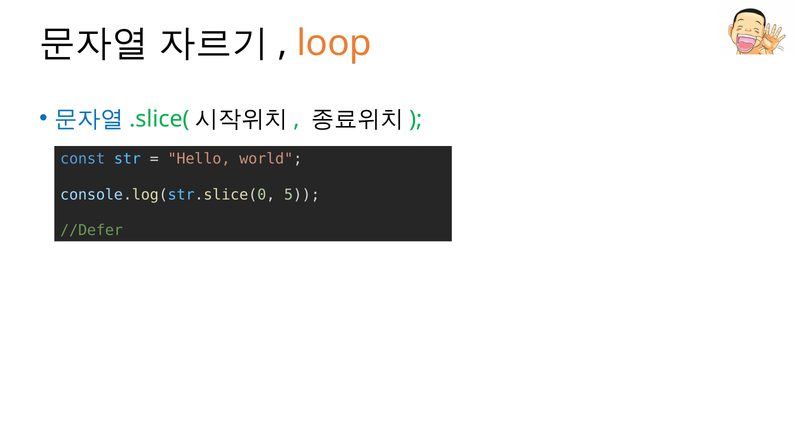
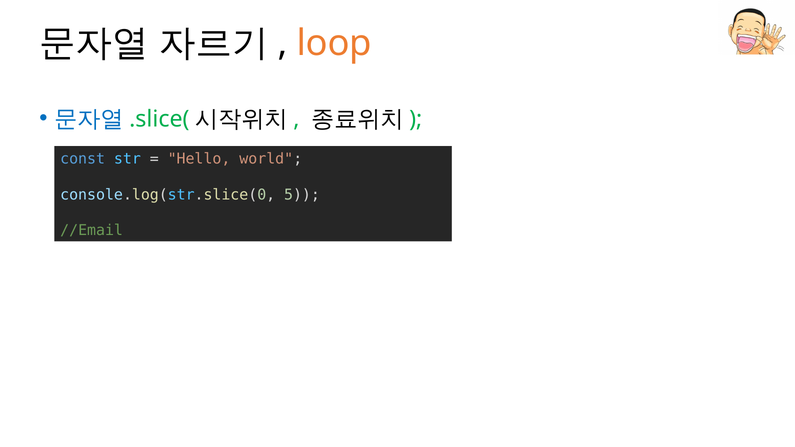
//Defer: //Defer -> //Email (92, 231)
